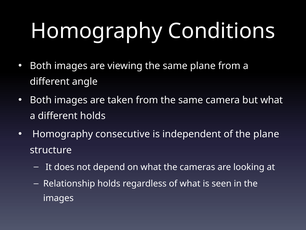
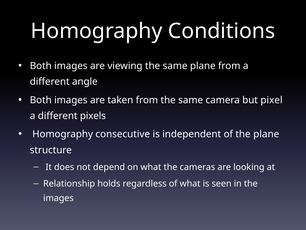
but what: what -> pixel (272, 100)
different holds: holds -> pixels (93, 116)
